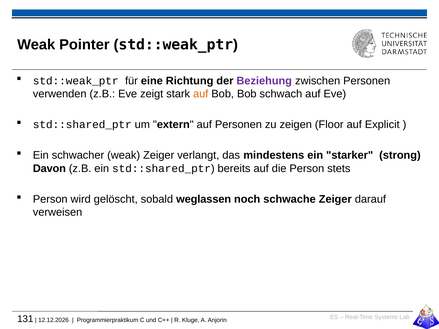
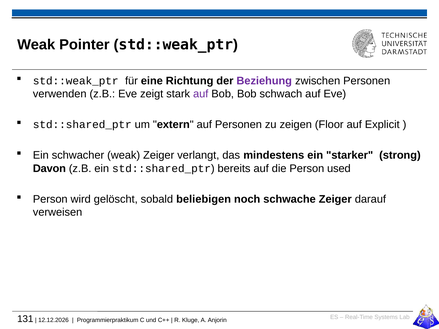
auf colour: orange -> purple (201, 94)
stets: stets -> used (339, 169)
weglassen: weglassen -> beliebigen (204, 199)
